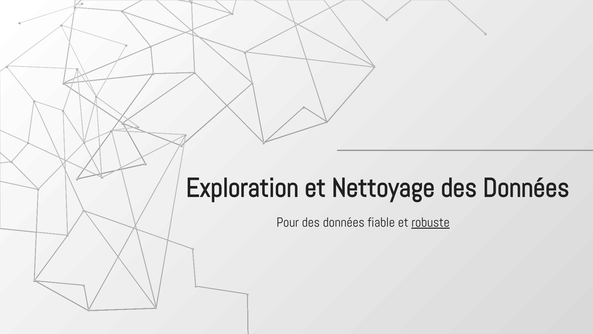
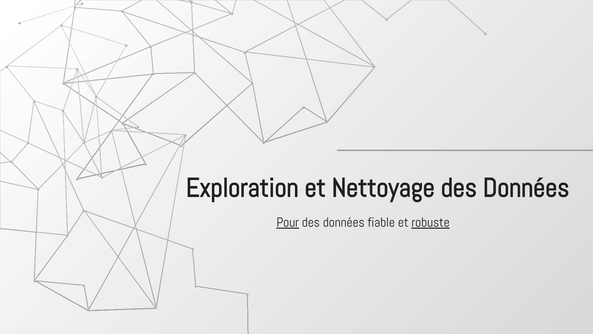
Pour underline: none -> present (288, 222)
